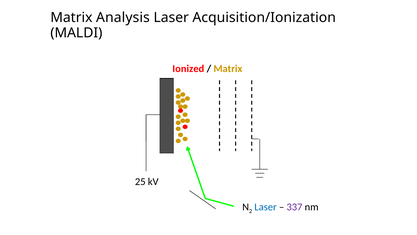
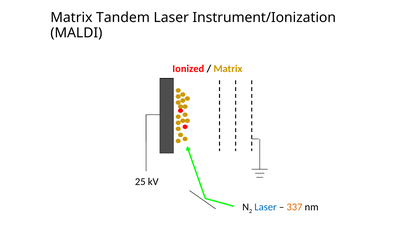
Analysis: Analysis -> Tandem (123, 18)
Acquisition/Ionization: Acquisition/Ionization -> Instrument/Ionization (264, 18)
337 colour: purple -> orange (294, 207)
